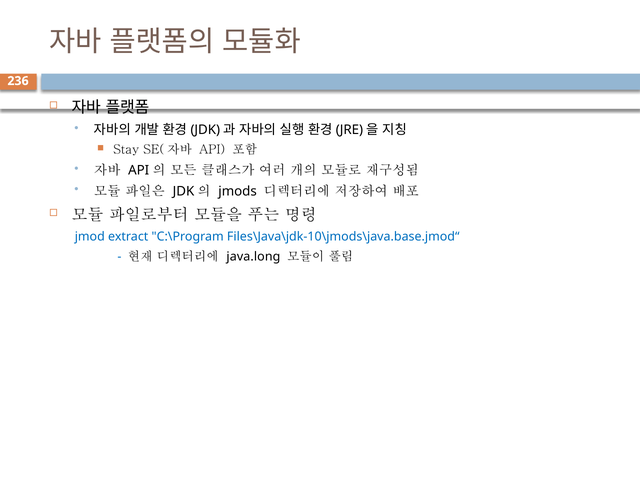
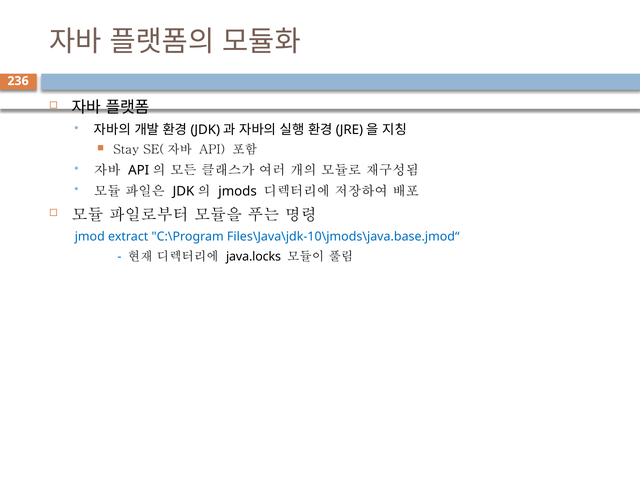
java.long: java.long -> java.locks (254, 257)
